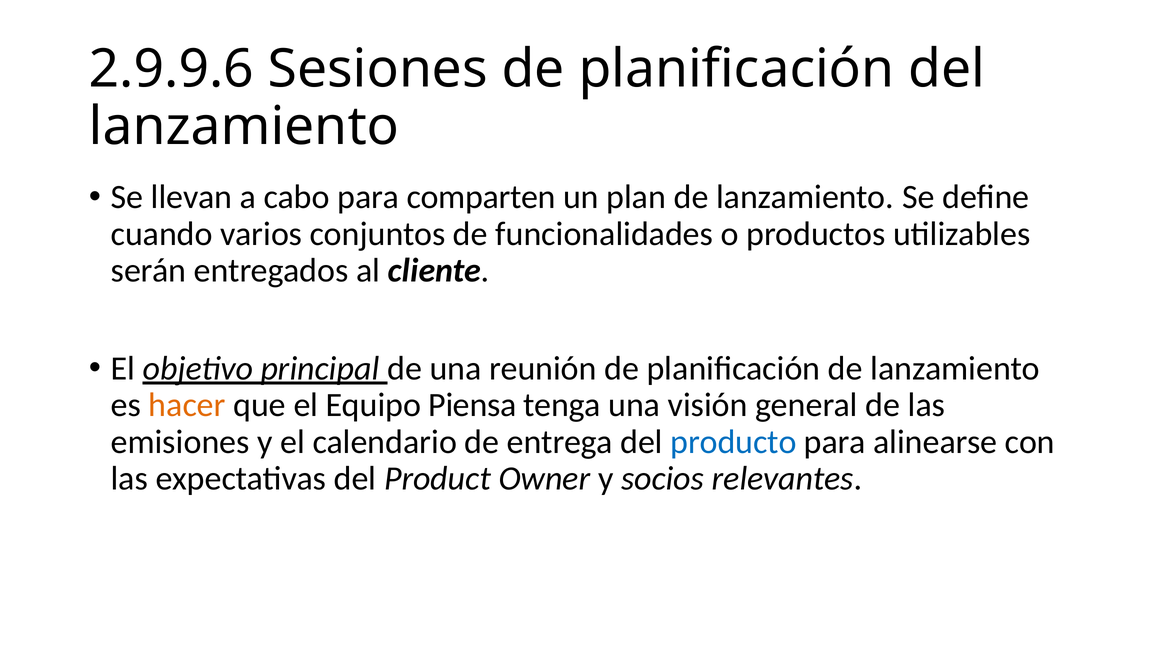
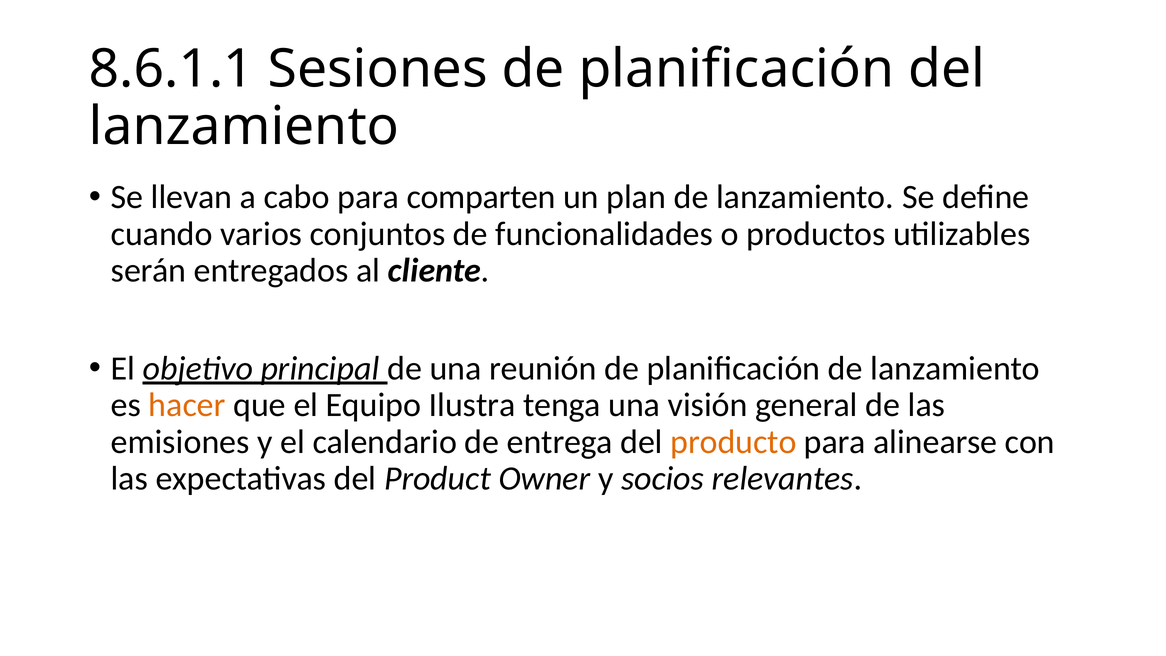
2.9.9.6: 2.9.9.6 -> 8.6.1.1 (171, 69)
Piensa: Piensa -> Ilustra (472, 405)
producto colour: blue -> orange (733, 442)
